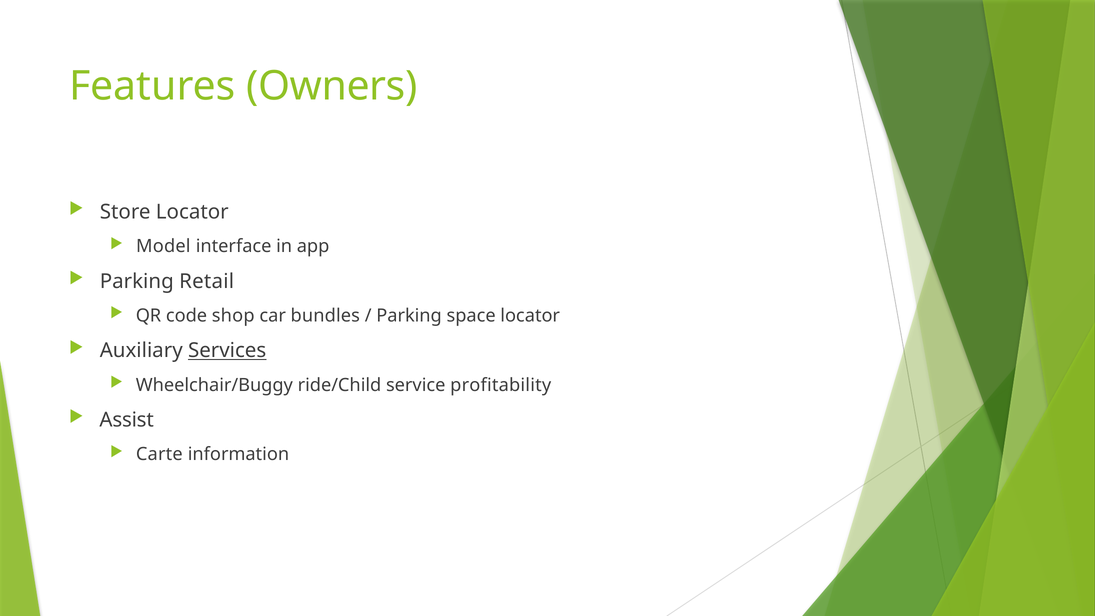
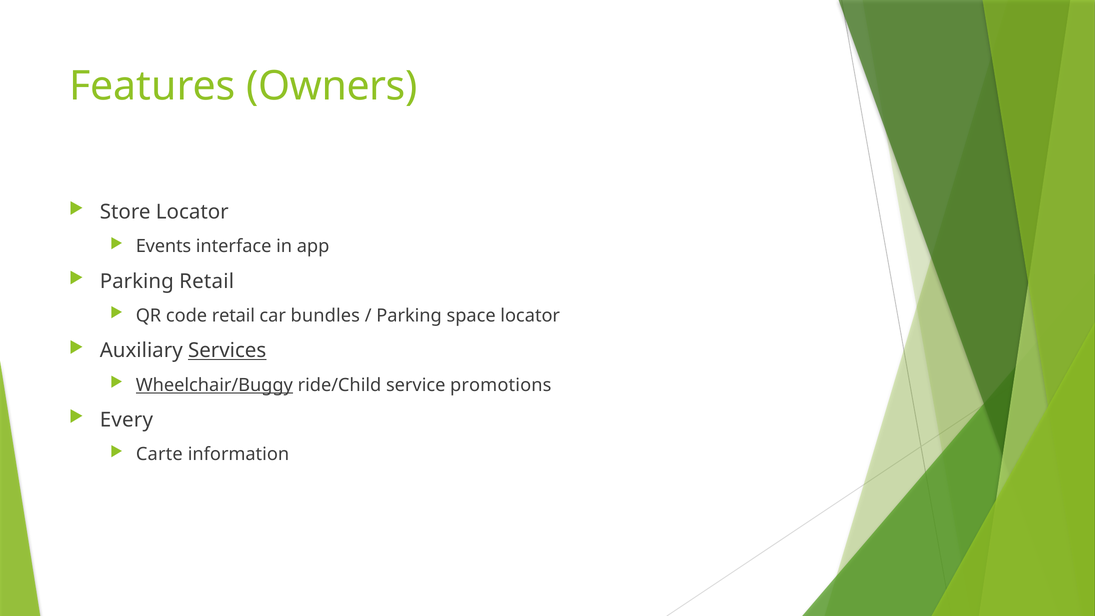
Model: Model -> Events (163, 246)
code shop: shop -> retail (233, 316)
Wheelchair/Buggy underline: none -> present (214, 385)
profitability: profitability -> promotions (501, 385)
Assist: Assist -> Every (126, 420)
